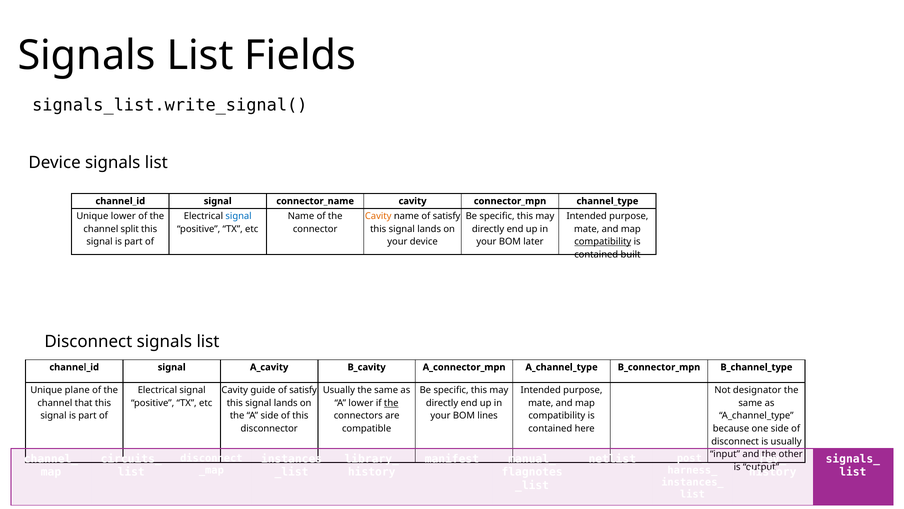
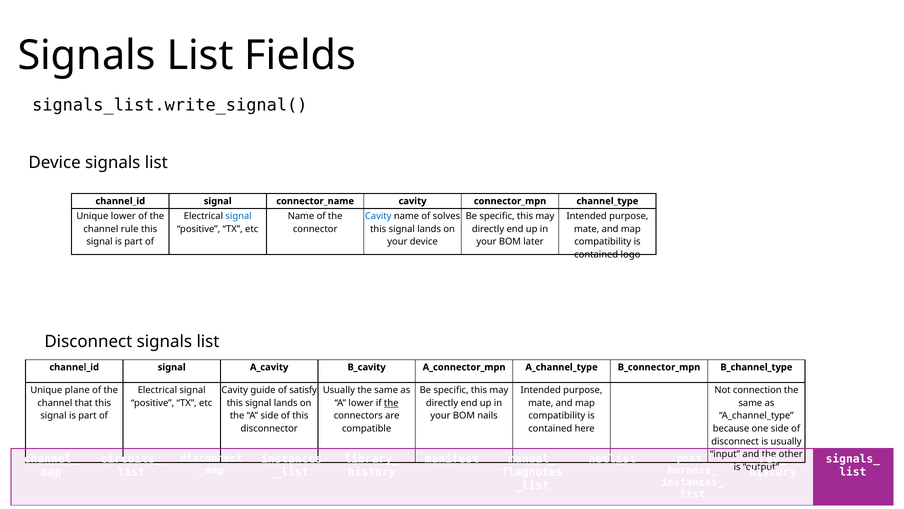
Cavity colour: orange -> blue (378, 216)
name of satisfy: satisfy -> solves (446, 216)
split: split -> rule (130, 229)
compatibility underline: present -> none (603, 242)
built: built -> logo (631, 254)
designator: designator -> connection (757, 390)
lines: lines -> nails (488, 415)
